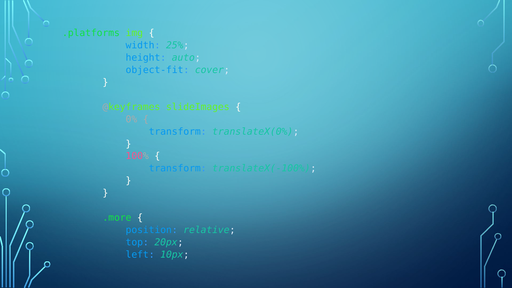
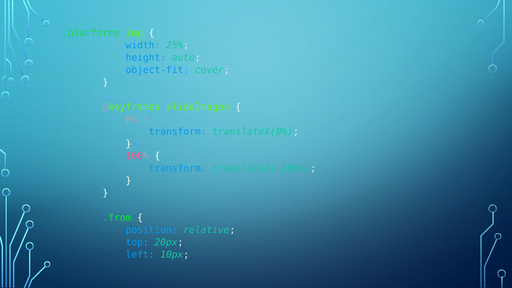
.more: .more -> .from (117, 218)
